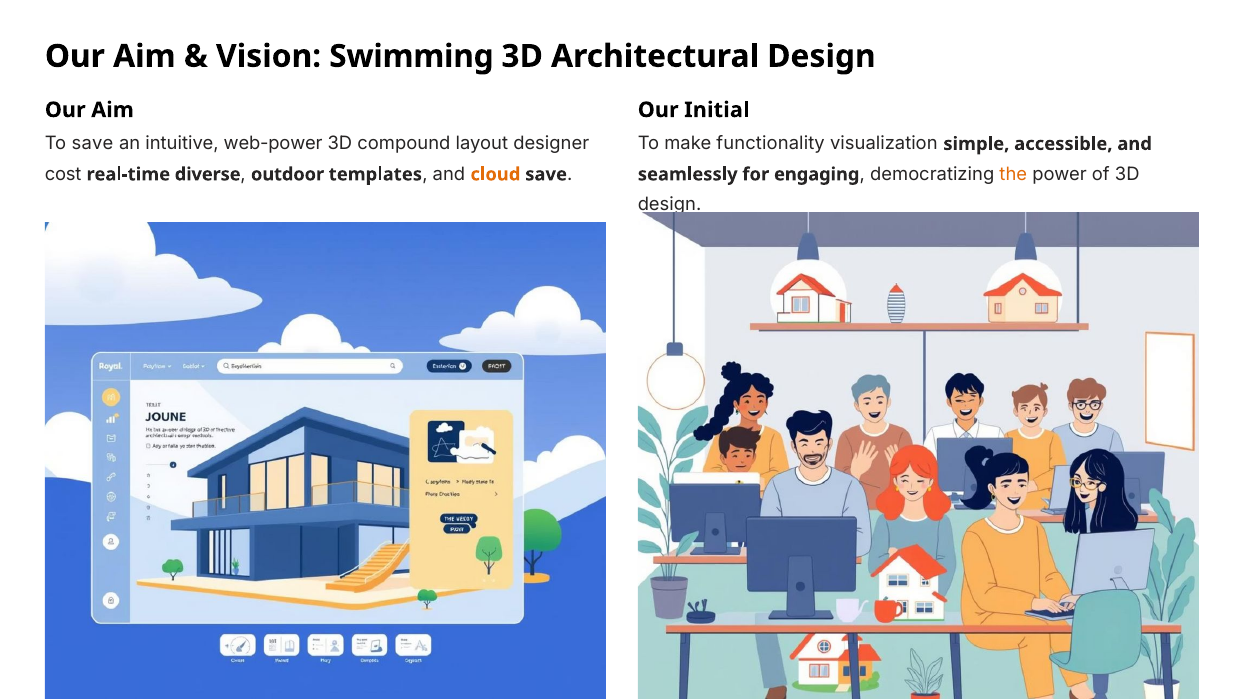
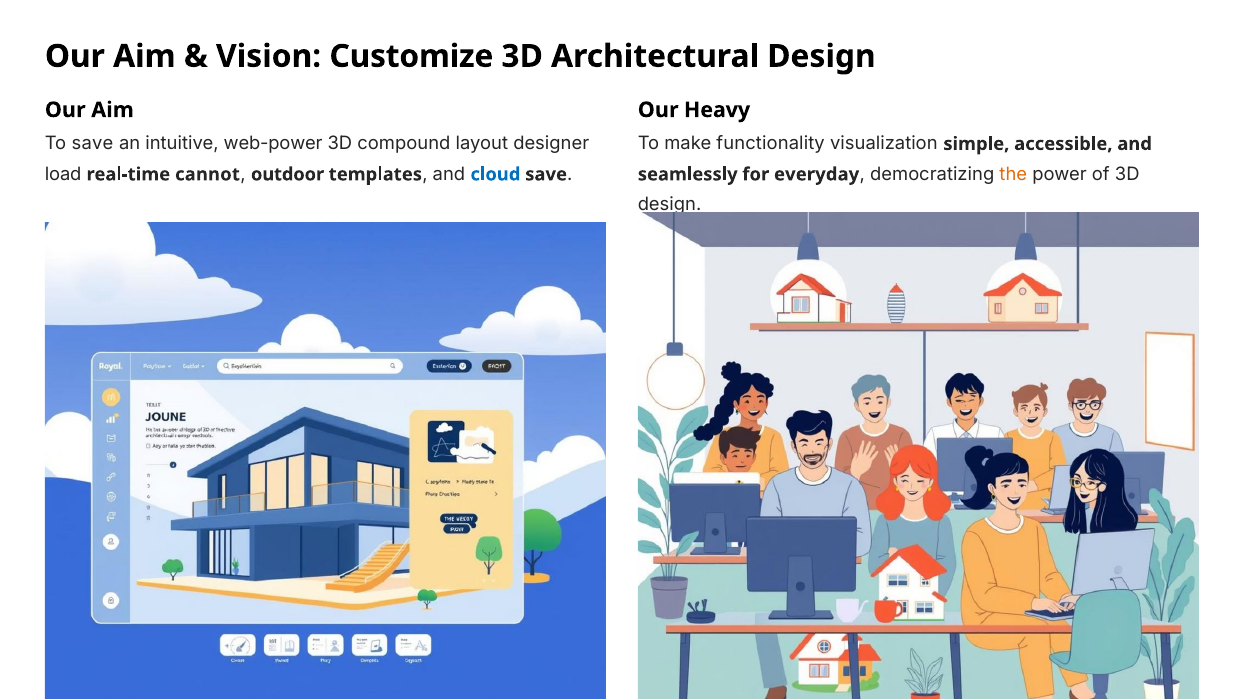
Swimming: Swimming -> Customize (411, 56)
Initial: Initial -> Heavy (717, 110)
cost: cost -> load (63, 174)
diverse: diverse -> cannot (207, 174)
cloud colour: orange -> blue (495, 174)
engaging: engaging -> everyday (817, 174)
